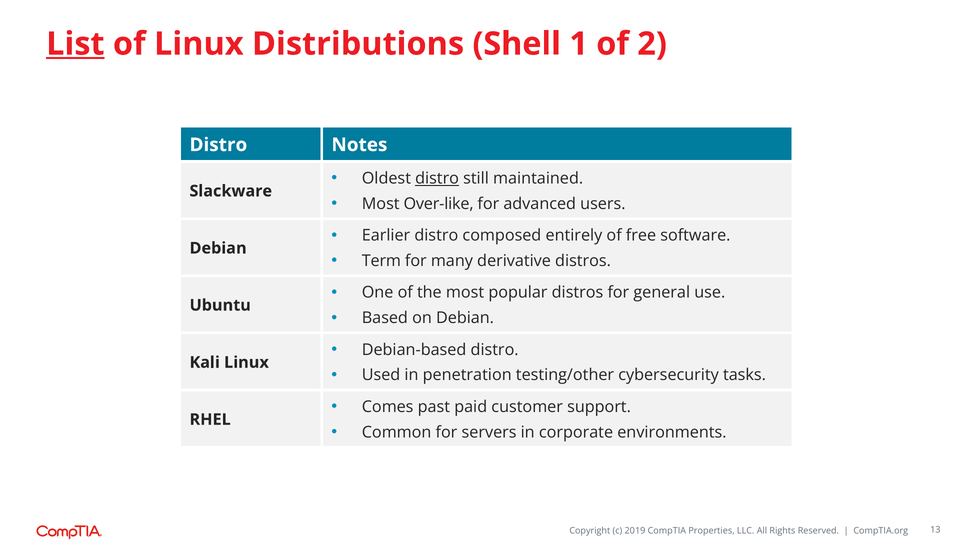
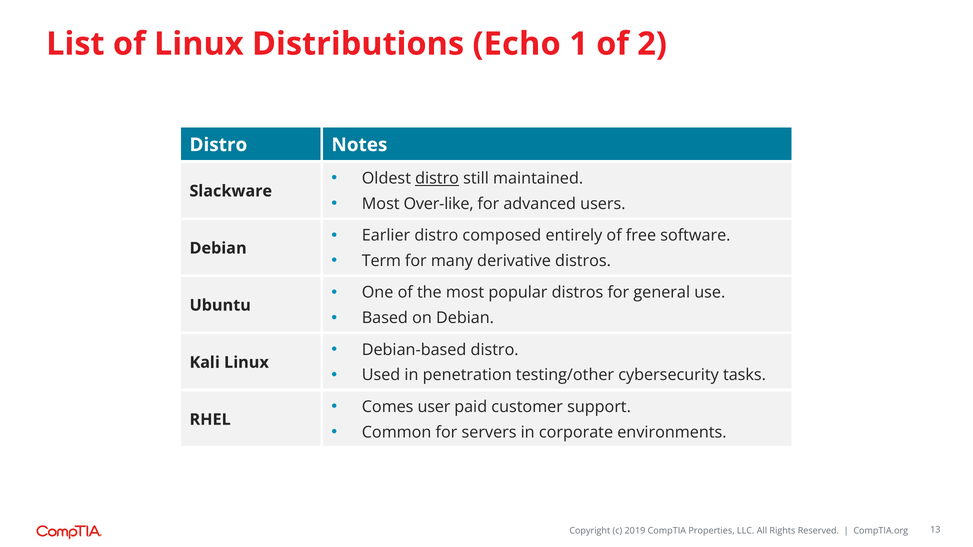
List underline: present -> none (75, 44)
Shell: Shell -> Echo (517, 44)
past: past -> user (434, 407)
